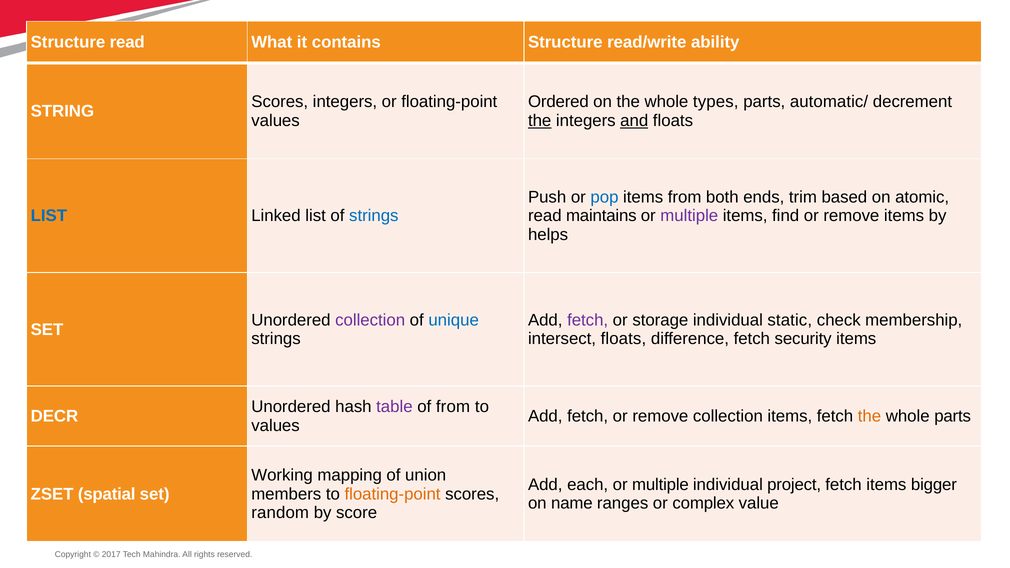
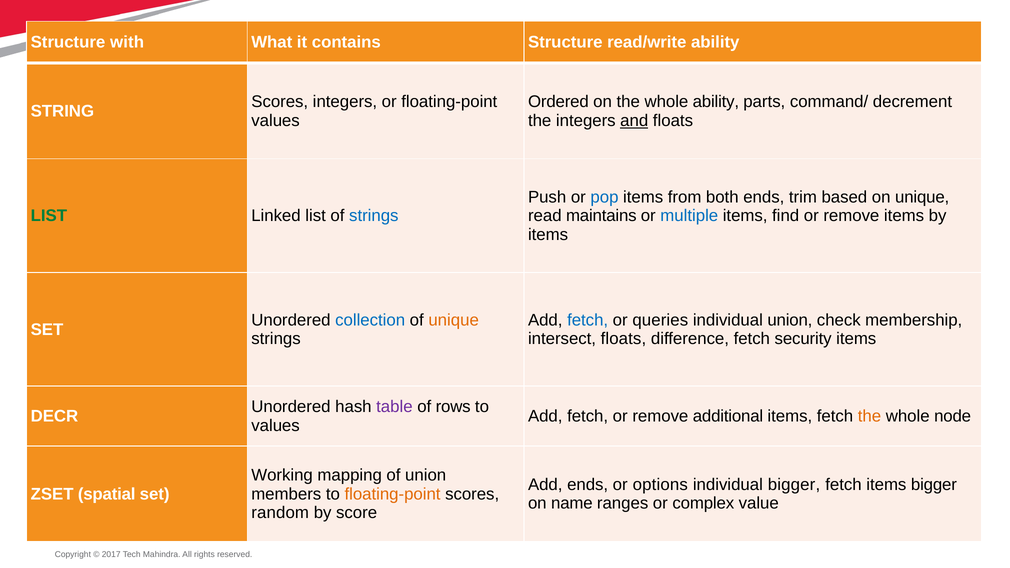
Structure read: read -> with (127, 42)
whole types: types -> ability (716, 102)
automatic/: automatic/ -> command/ (829, 102)
the underline: present -> none (540, 121)
on atomic: atomic -> unique (922, 197)
LIST colour: blue -> green (49, 216)
multiple colour: purple -> blue (689, 216)
helps: helps -> items (548, 235)
collection colour: purple -> blue (370, 320)
unique colour: blue -> orange (454, 320)
fetch colour: purple -> blue (588, 320)
storage: storage -> queries (660, 320)
individual static: static -> union (790, 320)
of from: from -> rows (453, 407)
remove collection: collection -> additional (728, 416)
whole parts: parts -> node (953, 416)
Add each: each -> ends (588, 485)
multiple: multiple -> options (660, 485)
individual project: project -> bigger (794, 485)
